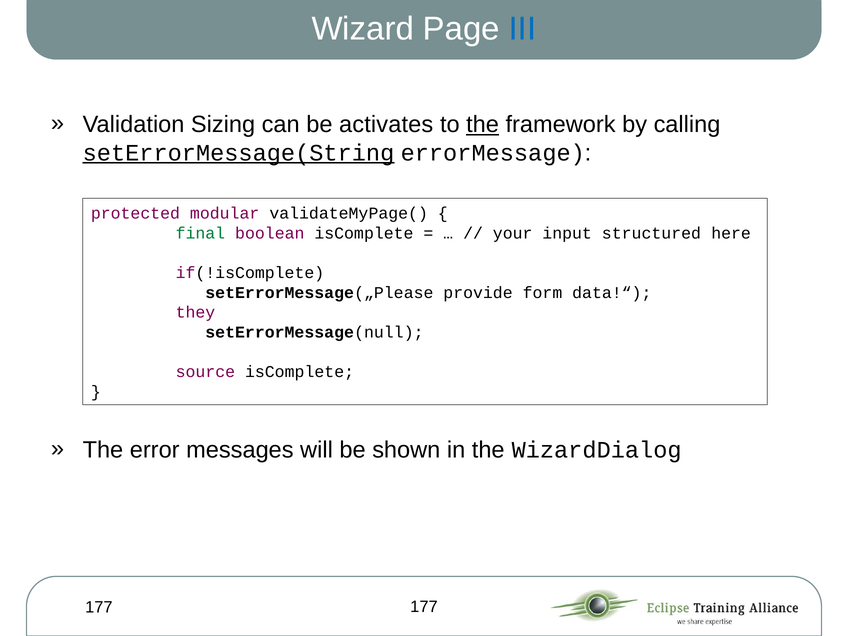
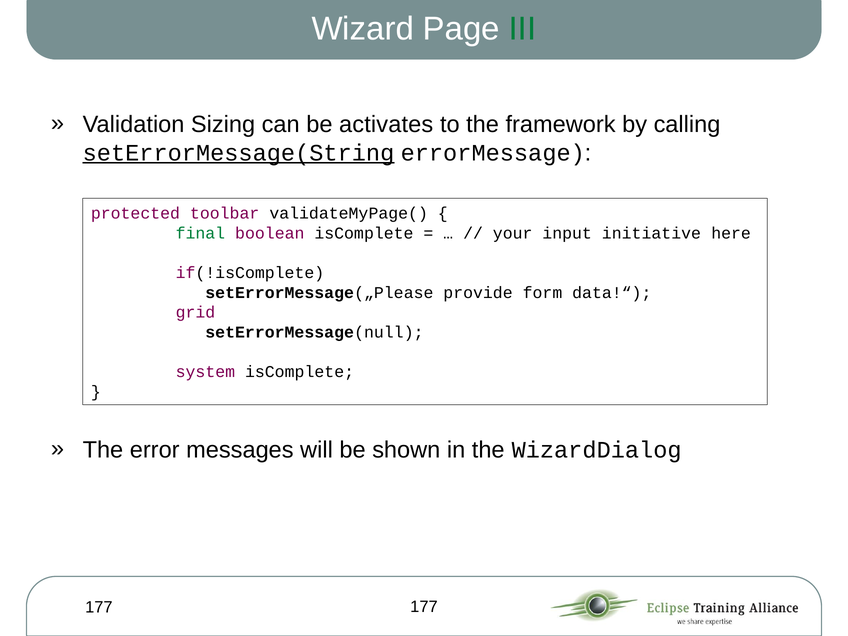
III colour: blue -> green (523, 29)
the underline: present -> none (483, 124)
modular: modular -> toolbar (225, 213)
structured: structured -> initiative (651, 233)
they: they -> grid (195, 312)
source: source -> system (205, 372)
